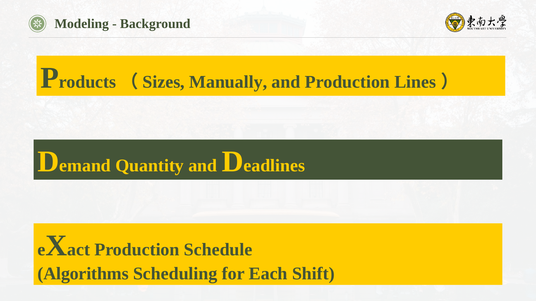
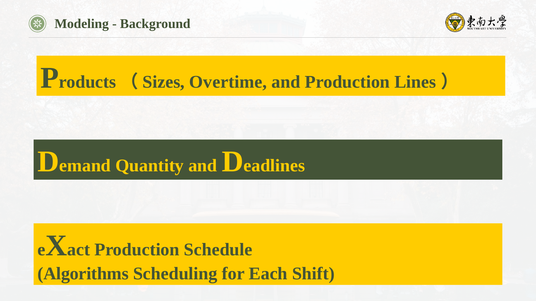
Manually: Manually -> Overtime (228, 82)
